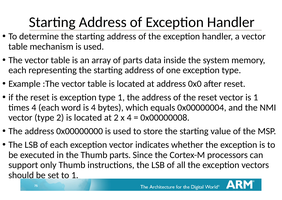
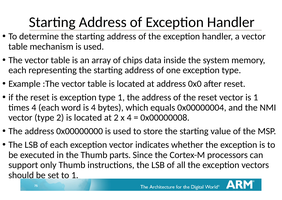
of parts: parts -> chips (133, 60)
